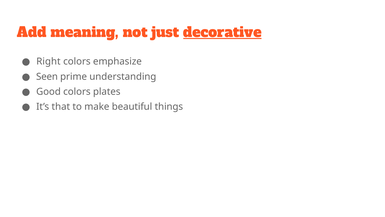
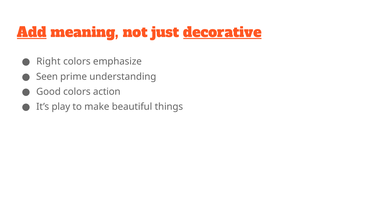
Add underline: none -> present (32, 32)
plates: plates -> action (107, 92)
that: that -> play (61, 107)
